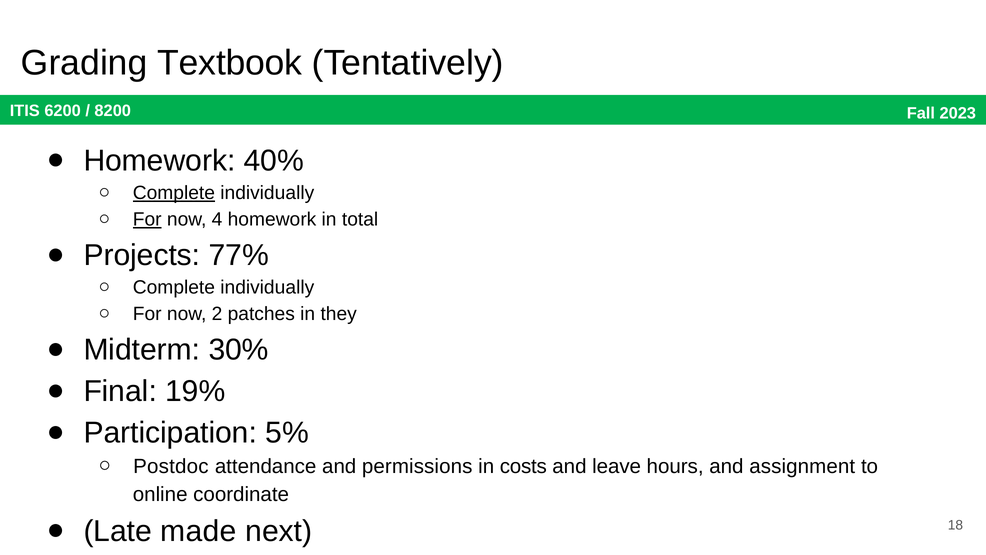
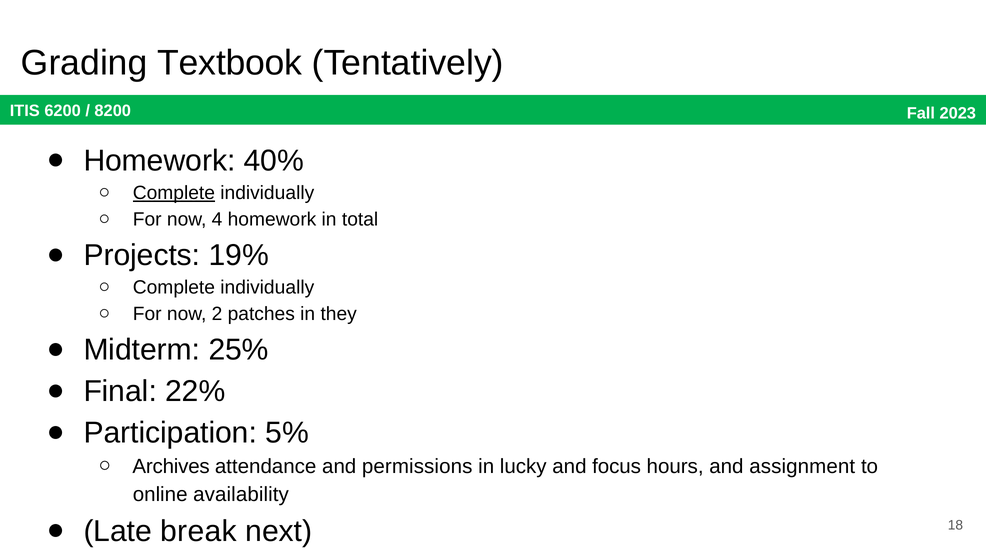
For underline: present -> none (147, 219)
77%: 77% -> 19% (239, 255)
30%: 30% -> 25% (239, 350)
19%: 19% -> 22% (195, 391)
Postdoc: Postdoc -> Archives (171, 466)
costs: costs -> lucky (523, 466)
leave: leave -> focus (617, 466)
coordinate: coordinate -> availability (241, 494)
made: made -> break (198, 531)
